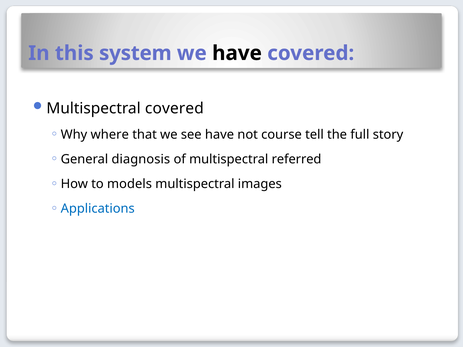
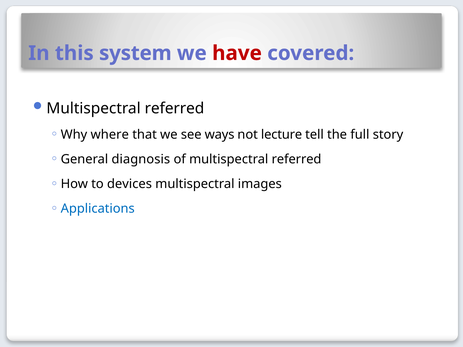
have colour: black -> red (237, 53)
covered: covered -> referred (174, 108)
see have: have -> ways (220, 135)
course: course -> lecture (282, 135)
models: models -> devices (129, 184)
